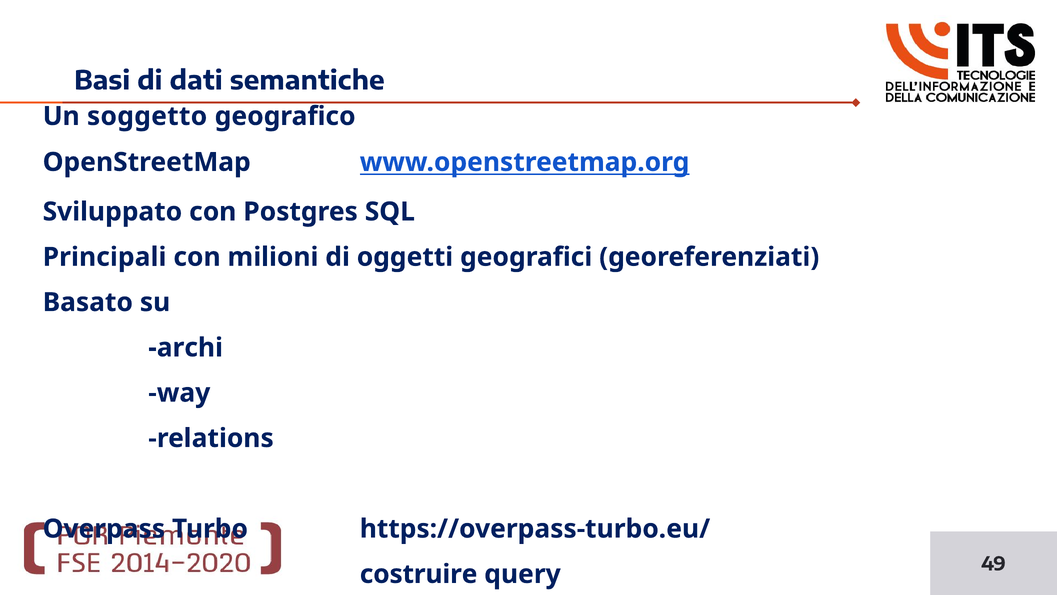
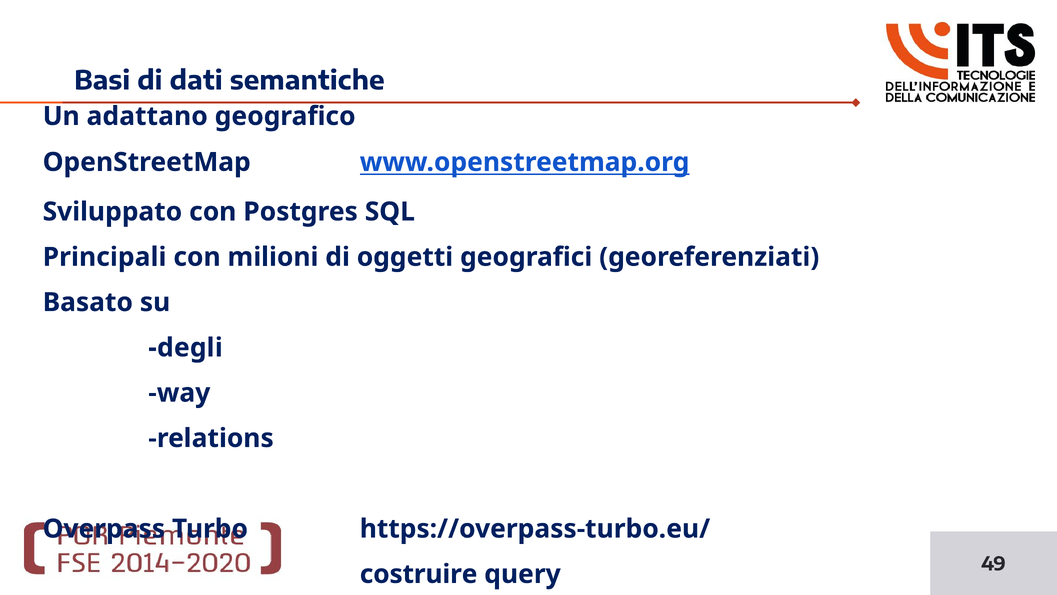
soggetto: soggetto -> adattano (147, 116)
archi: archi -> degli (186, 347)
